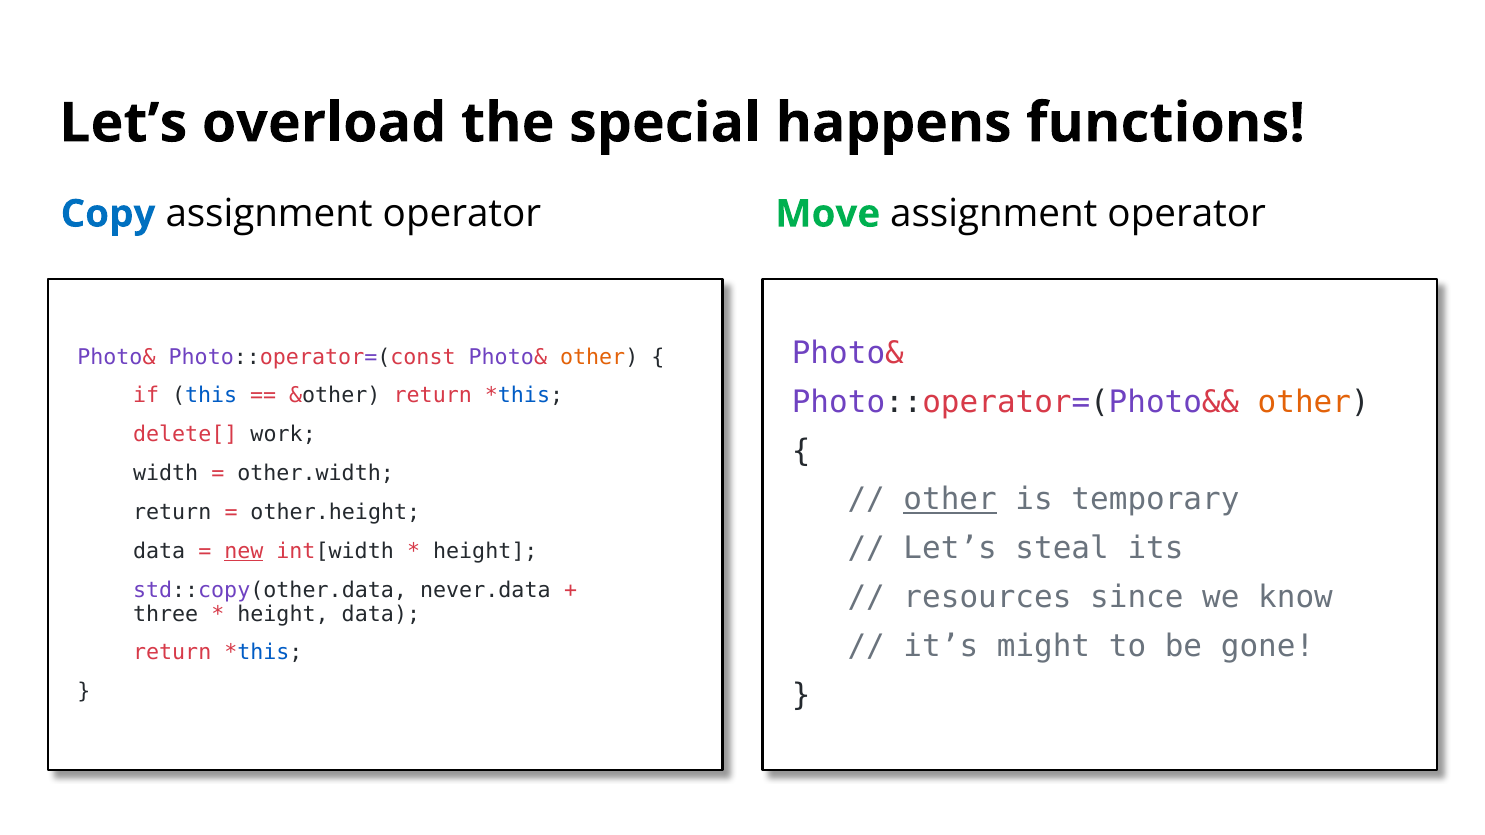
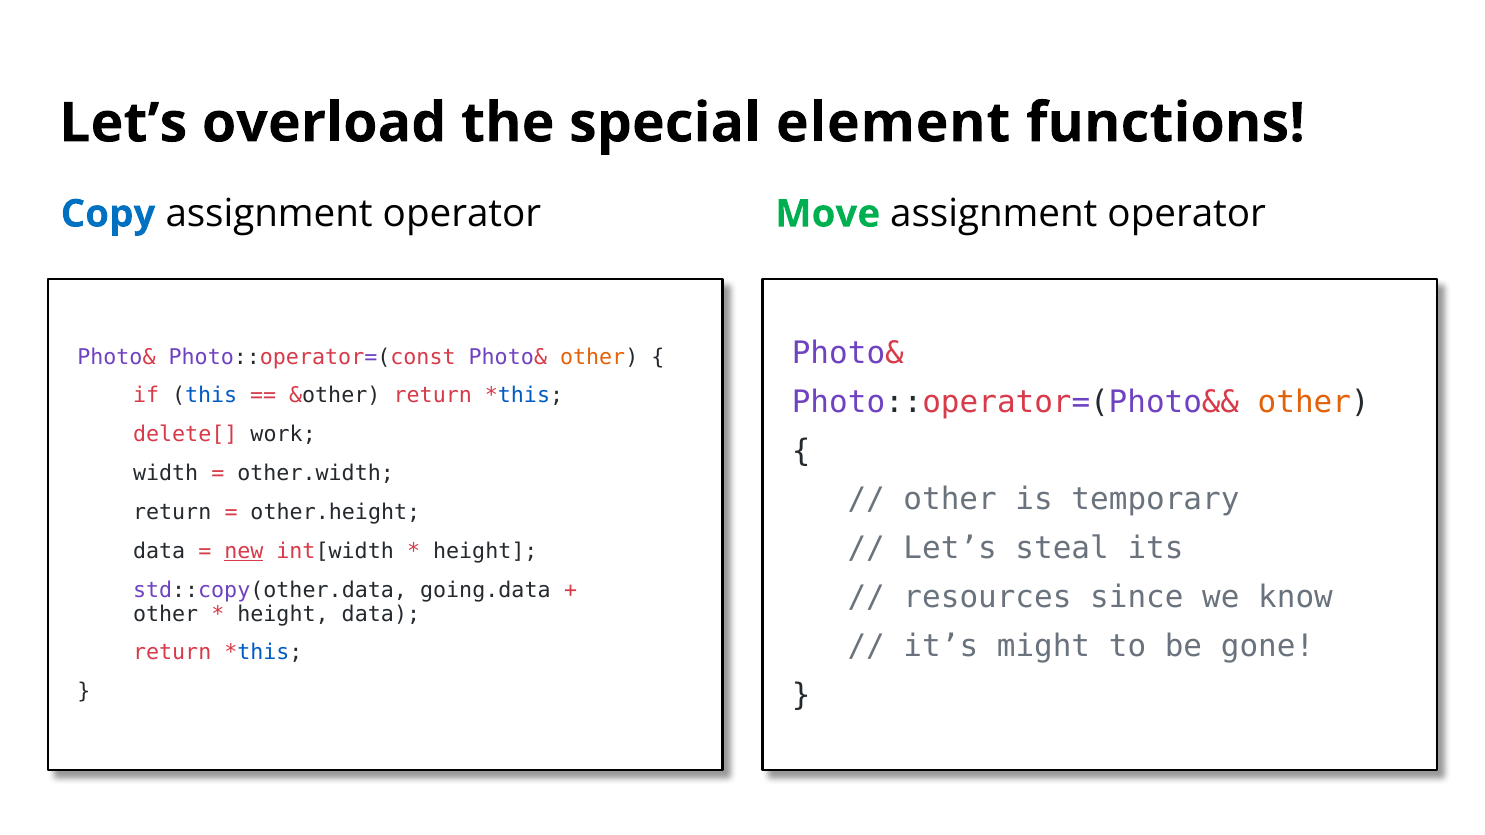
happens: happens -> element (893, 123)
other underline: present -> none (950, 500)
never.data: never.data -> going.data (485, 591)
three: three -> other (166, 614)
